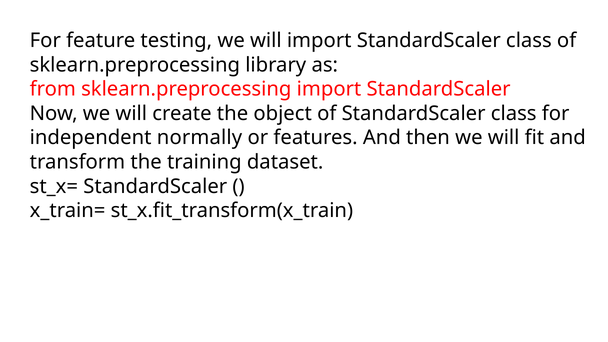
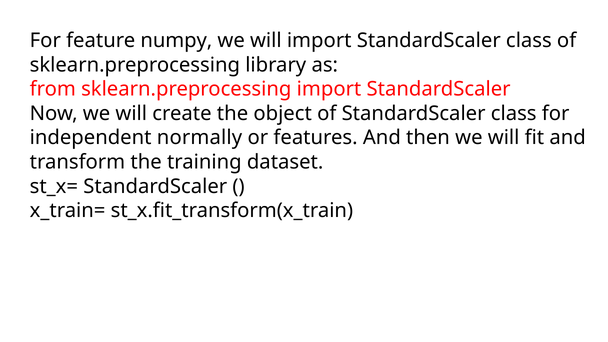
testing: testing -> numpy (176, 40)
